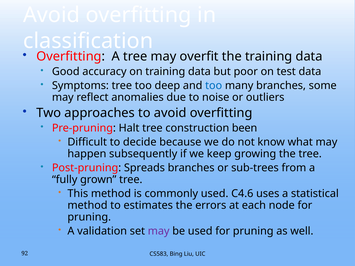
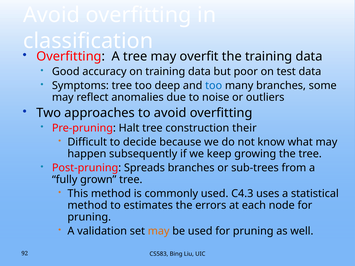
been: been -> their (244, 128)
C4.6: C4.6 -> C4.3 (242, 194)
may colour: purple -> orange (159, 231)
